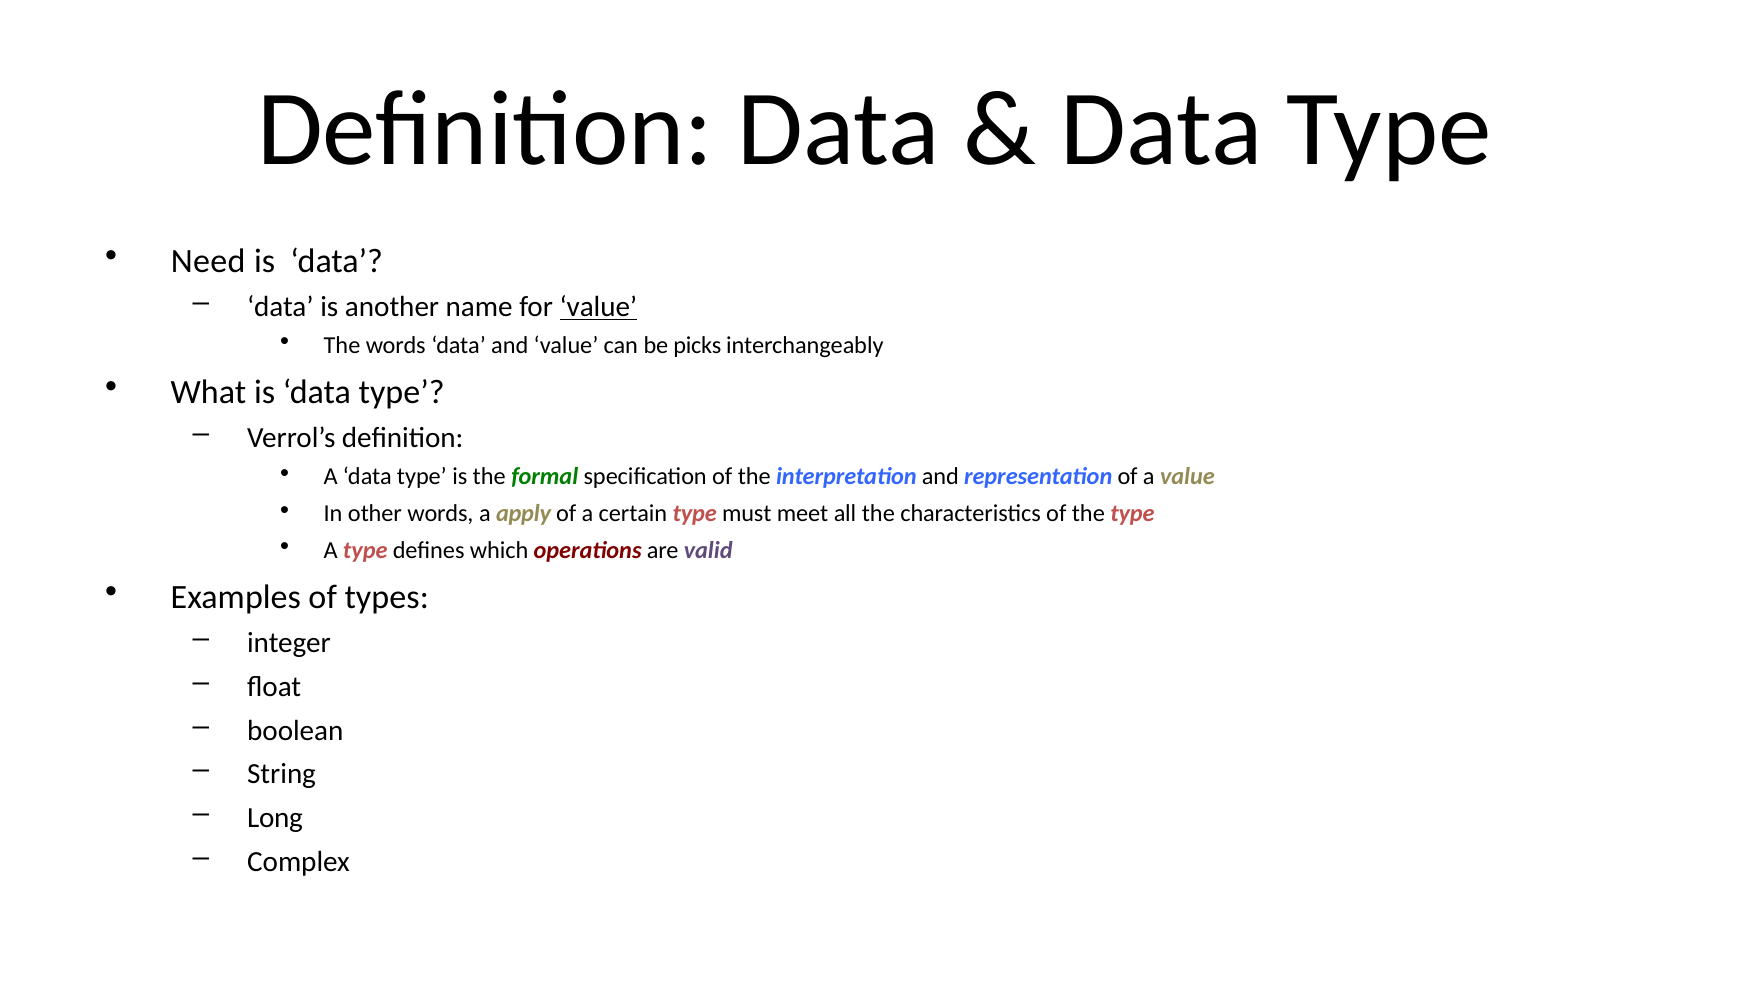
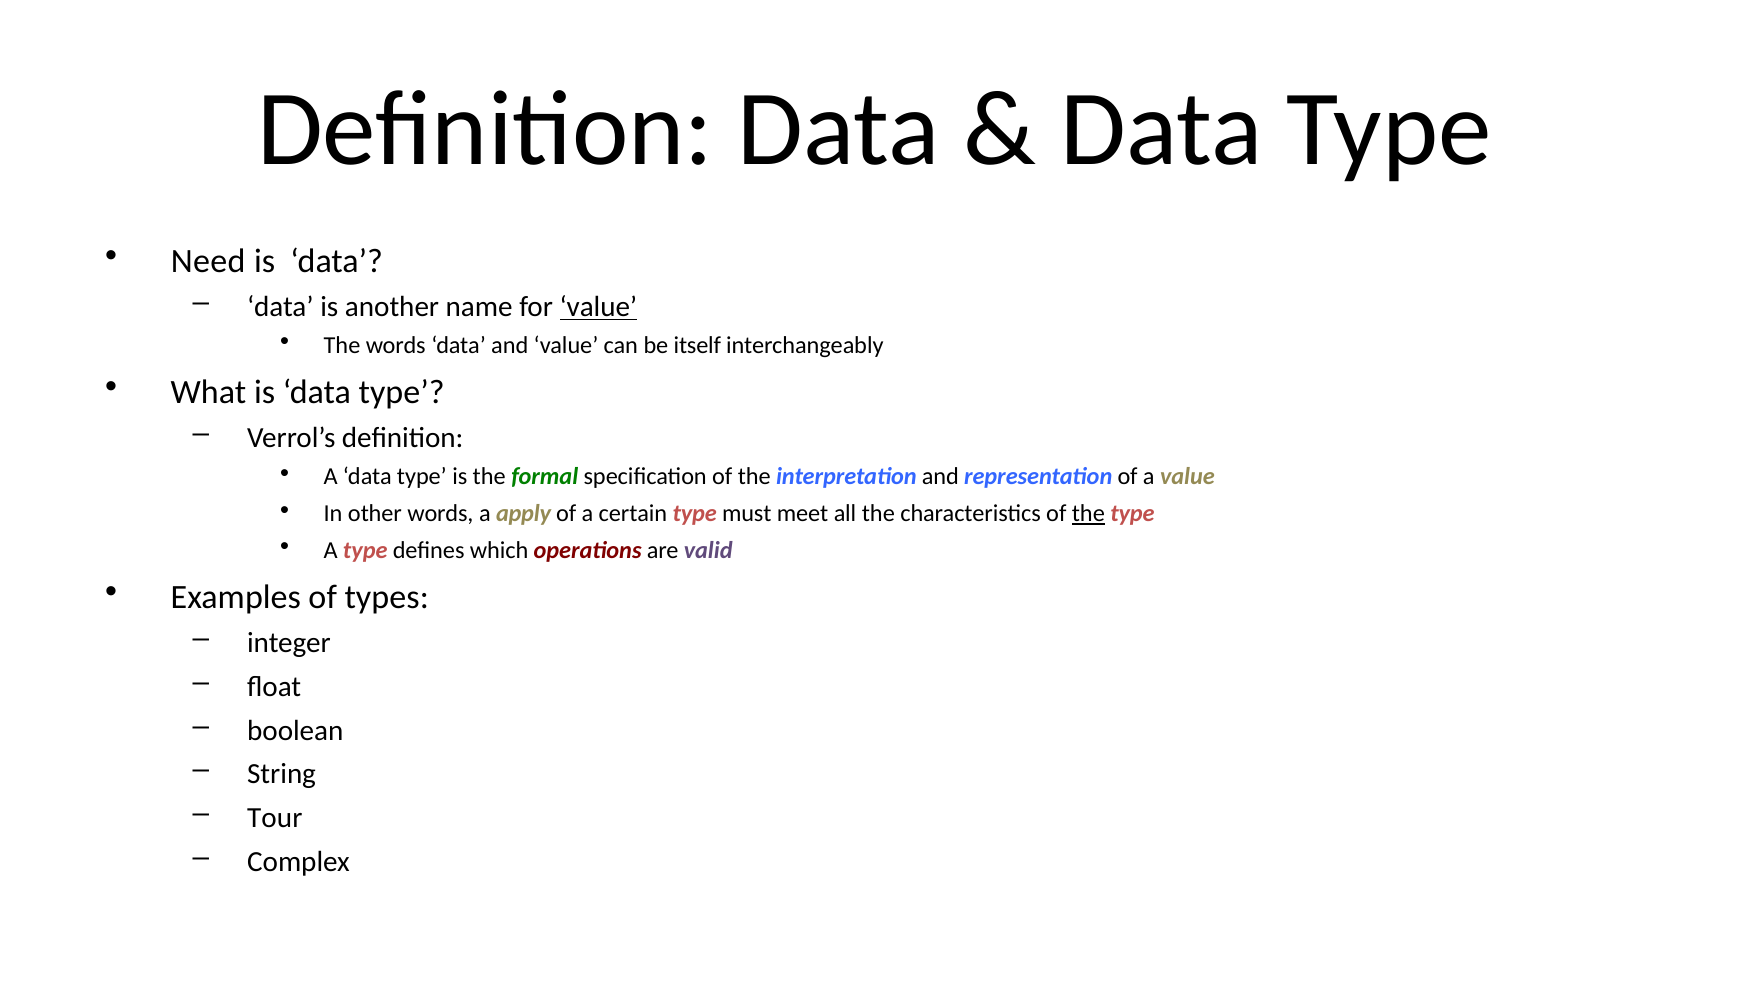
picks: picks -> itself (697, 346)
the underline: none -> present (1088, 514)
Long: Long -> Tour (275, 818)
